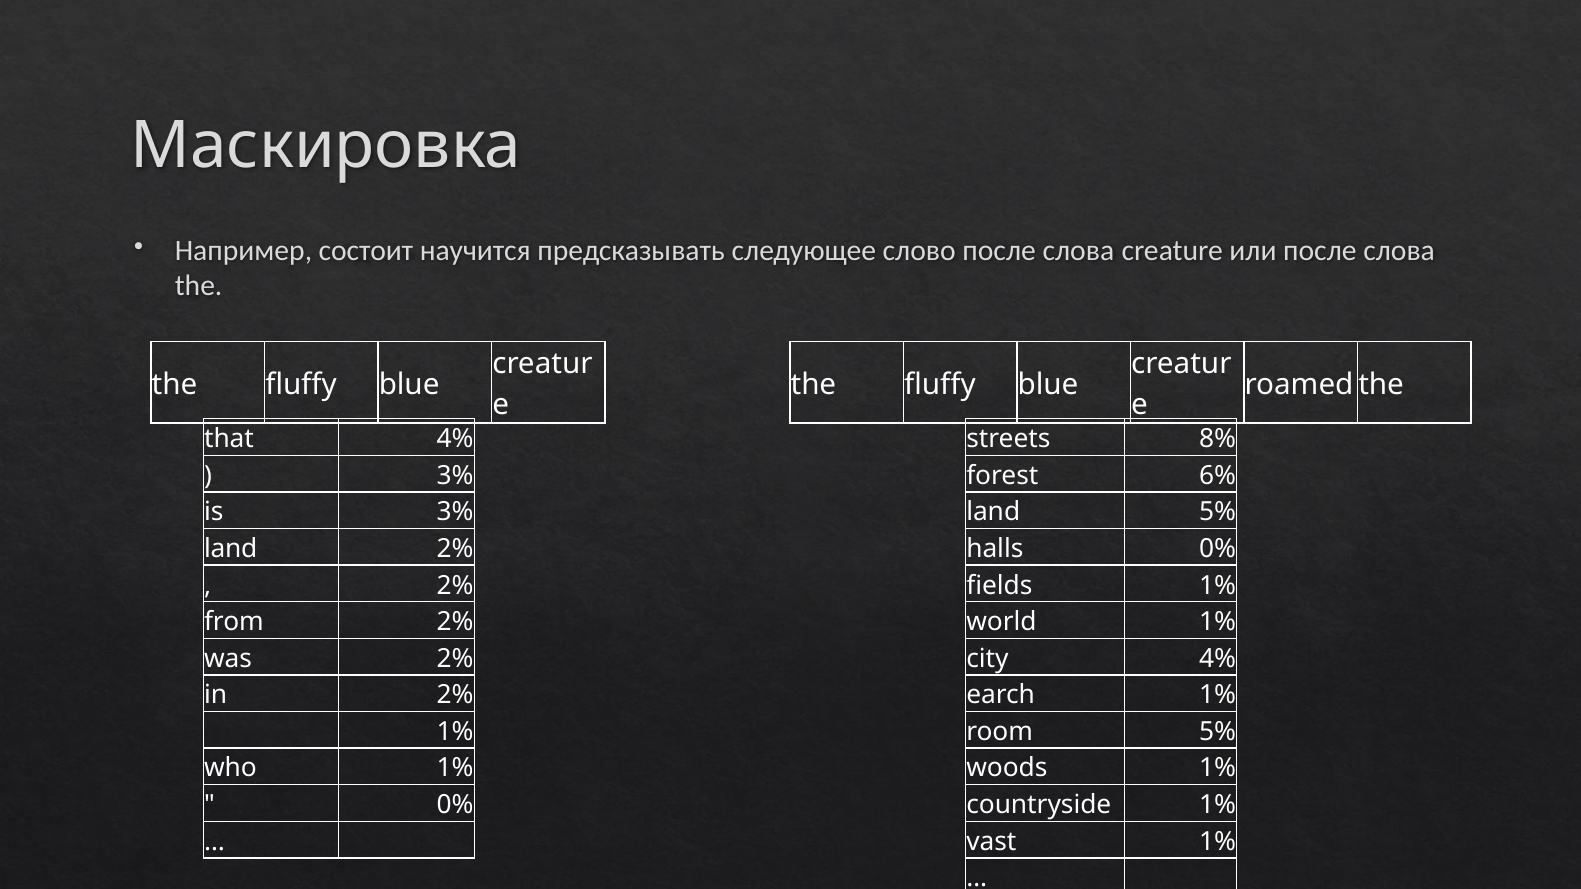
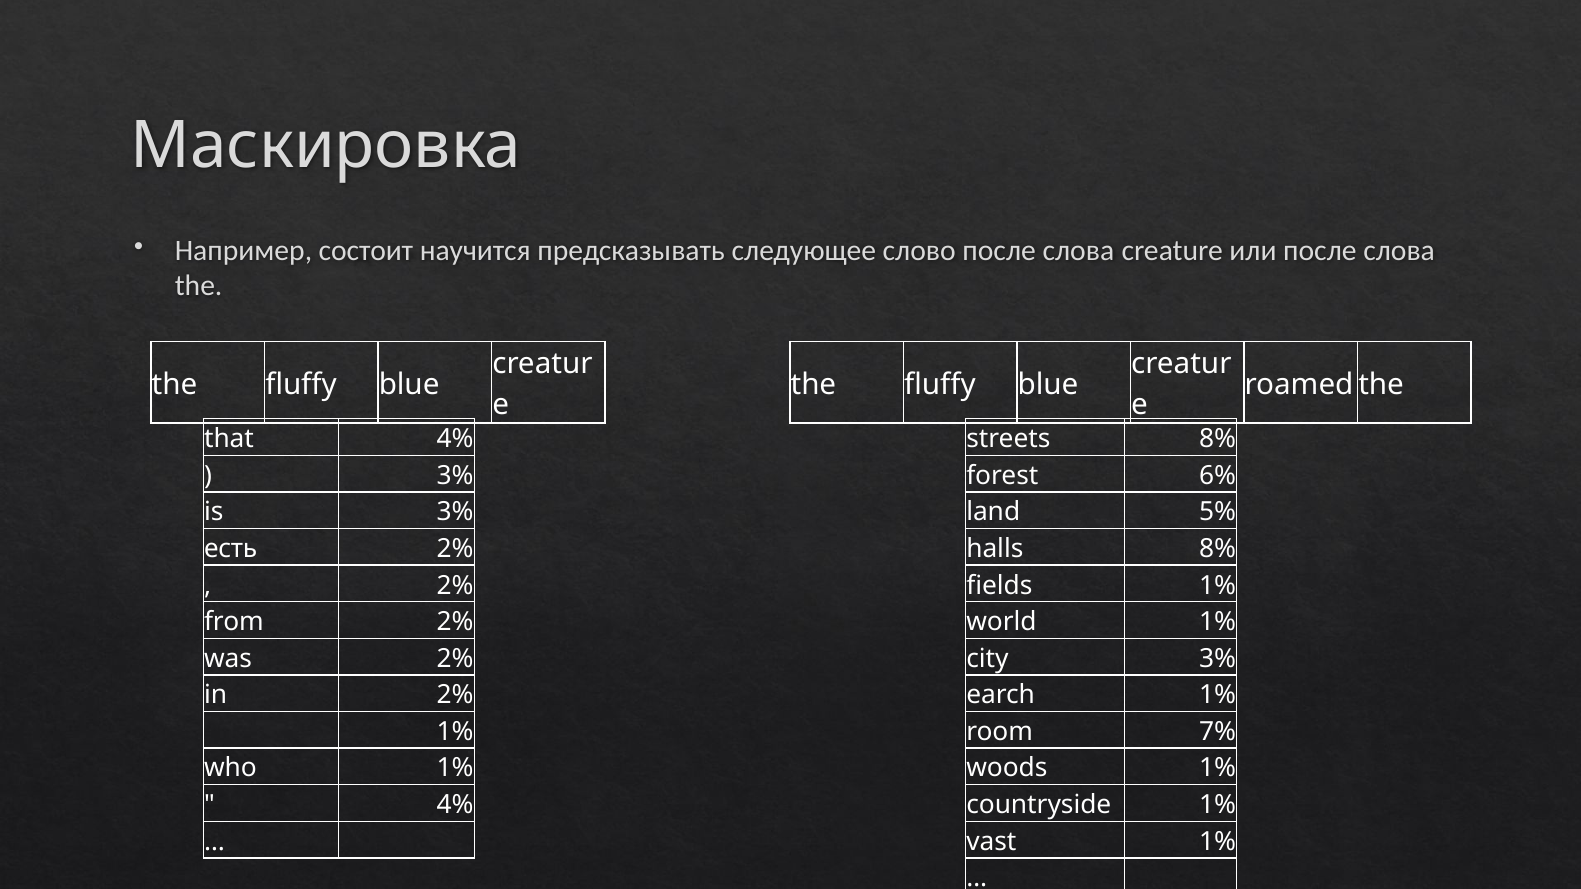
land: land -> есть (231, 549)
halls 0%: 0% -> 8% (1217, 549)
city 4%: 4% -> 3% (1217, 659)
room 5%: 5% -> 7% (1217, 732)
0%: 0% -> 4% (455, 805)
